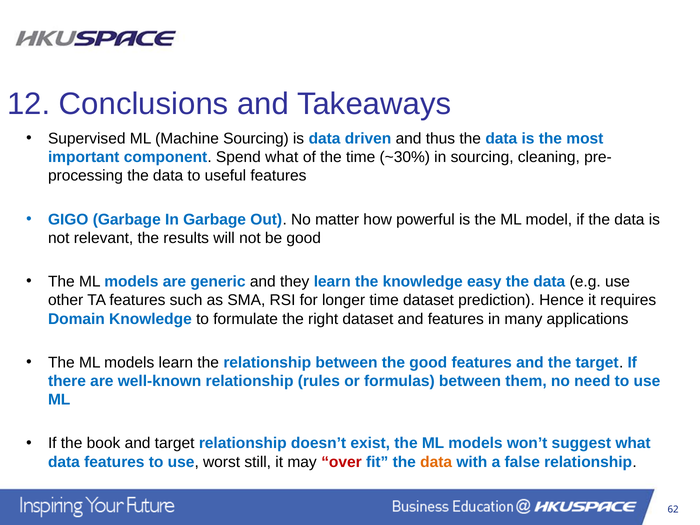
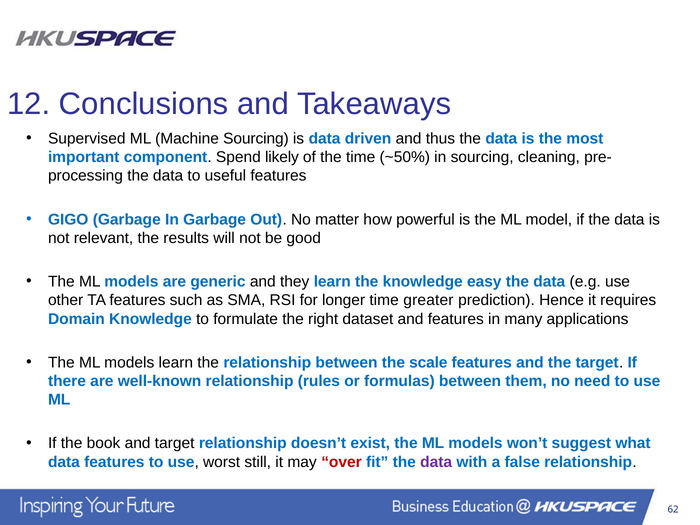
Spend what: what -> likely (282, 157)
~30%: ~30% -> ~50% (405, 157)
time dataset: dataset -> greater (428, 300)
the good: good -> scale (428, 362)
data colour: orange -> purple (436, 462)
